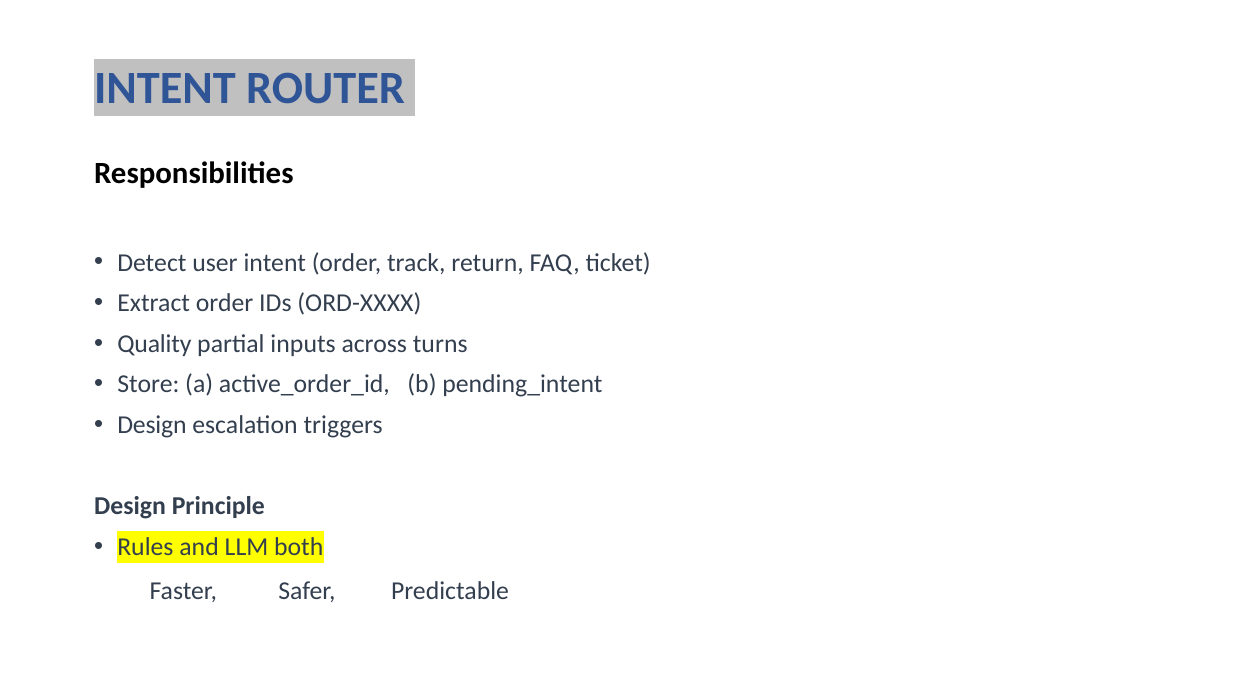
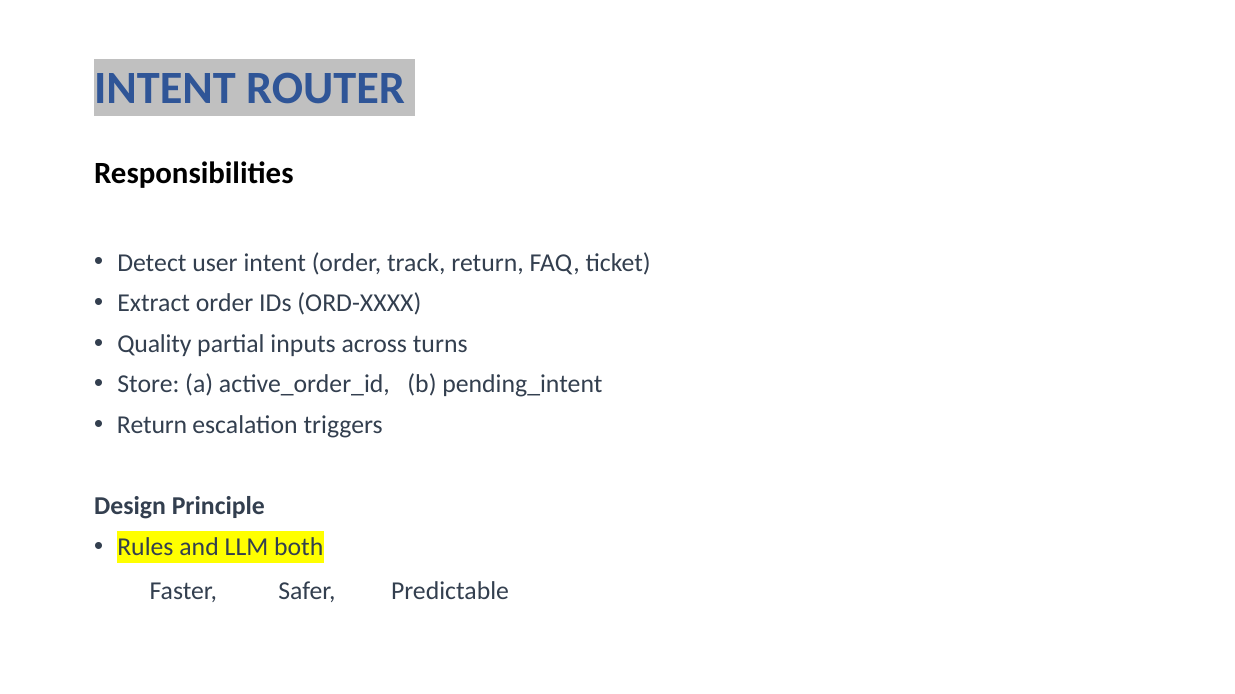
Design: Design -> Return (152, 426)
